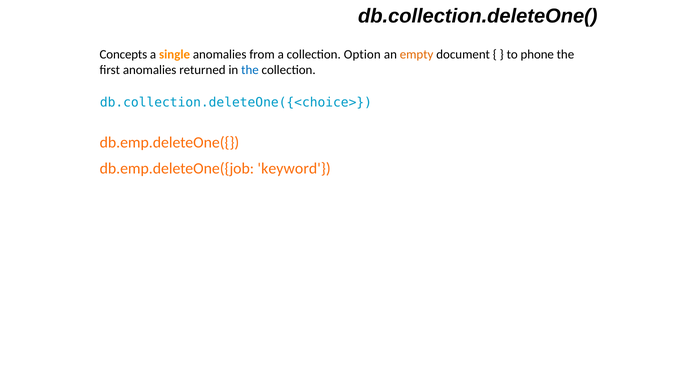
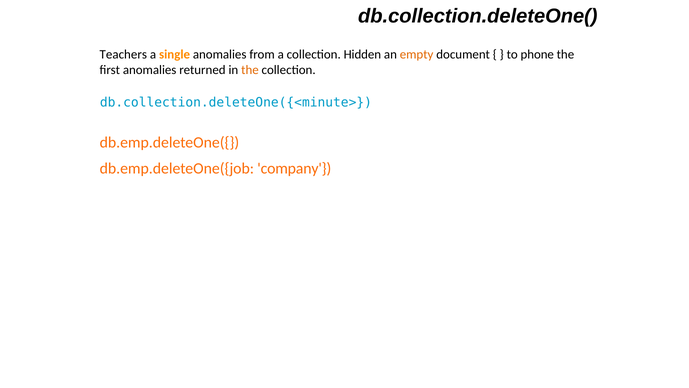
Concepts: Concepts -> Teachers (123, 54)
Option: Option -> Hidden (362, 54)
the colour: blue -> orange (250, 70)
db.collection.deleteOne({<choice>: db.collection.deleteOne({<choice> -> db.collection.deleteOne({<minute> (236, 102)
keyword: keyword -> company (294, 168)
